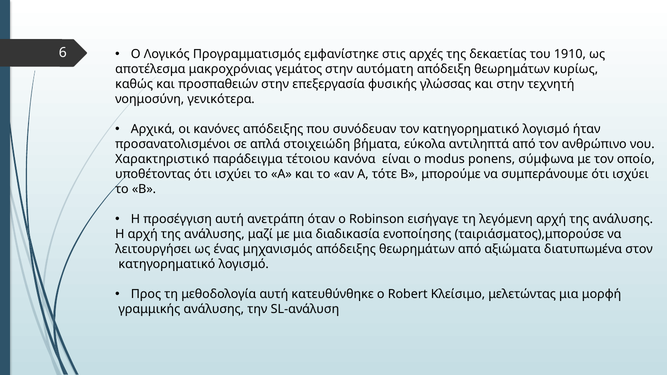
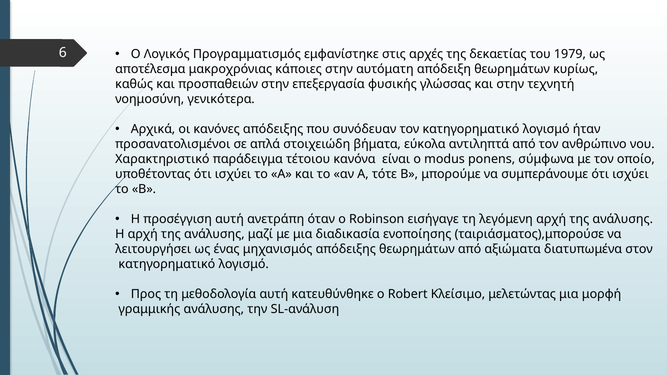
1910: 1910 -> 1979 (570, 54)
γεμάτος: γεμάτος -> κάποιες (299, 69)
